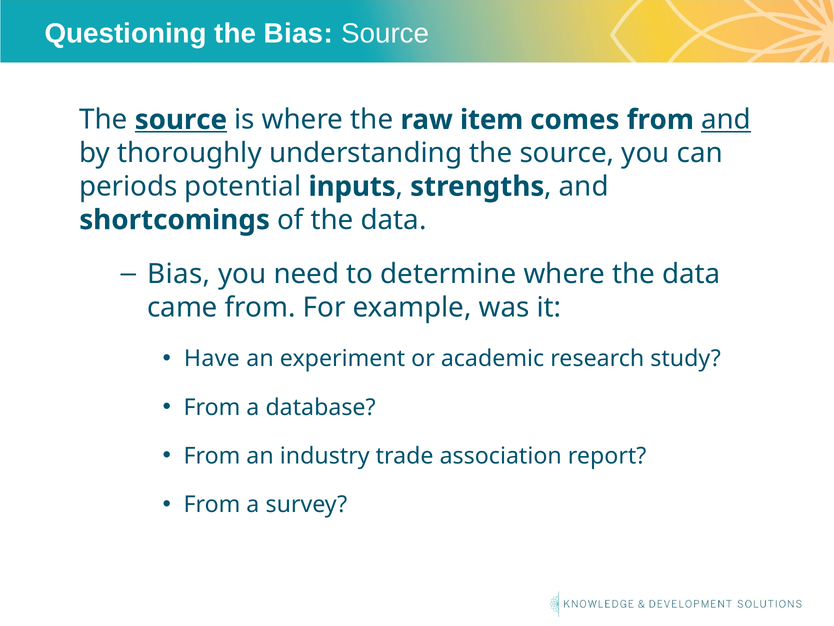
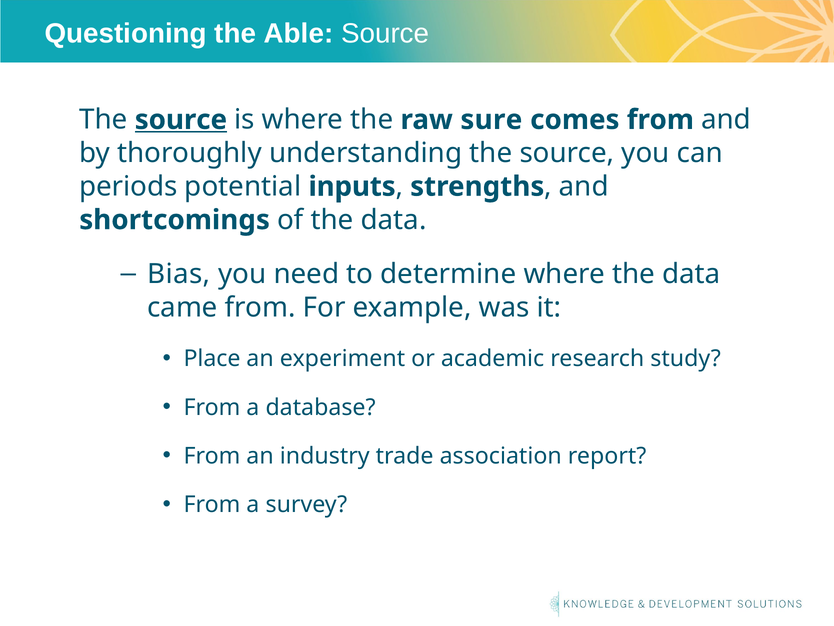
the Bias: Bias -> Able (299, 34)
item: item -> sure (491, 120)
and underline: present -> none (726, 120)
Have: Have -> Place (212, 358)
